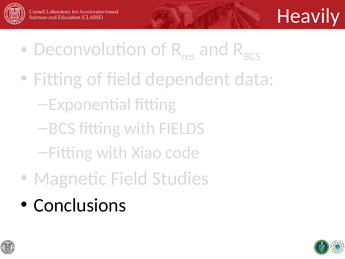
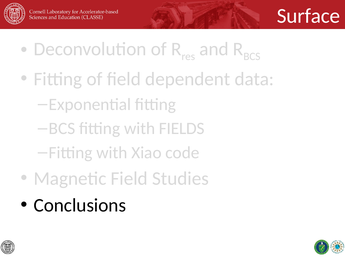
Heavily: Heavily -> Surface (308, 16)
